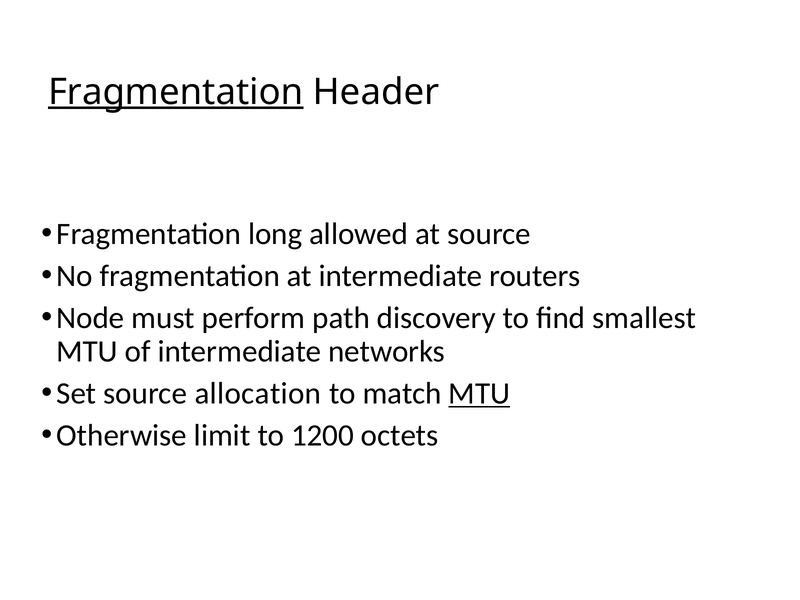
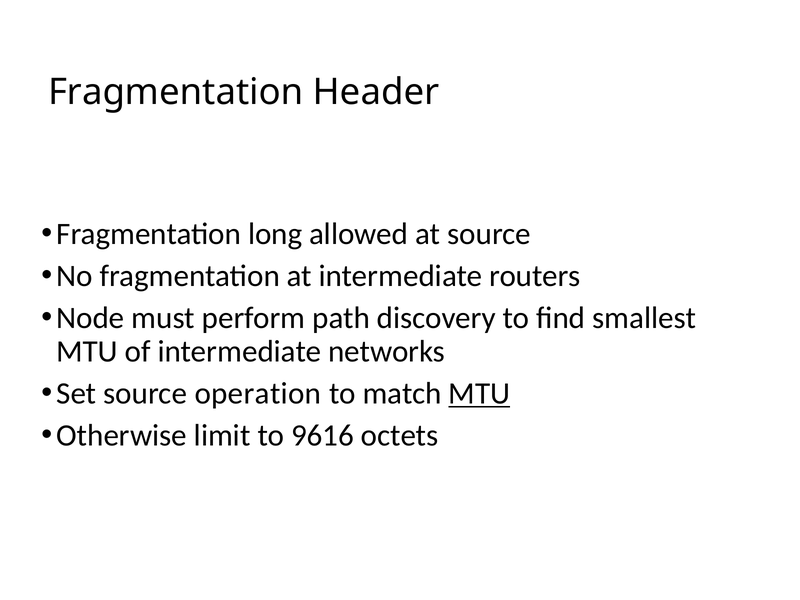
Fragmentation underline: present -> none (176, 92)
allocation: allocation -> operation (258, 393)
1200: 1200 -> 9616 (322, 435)
